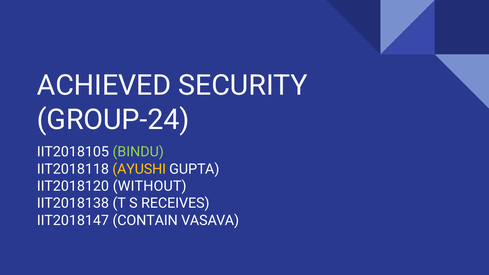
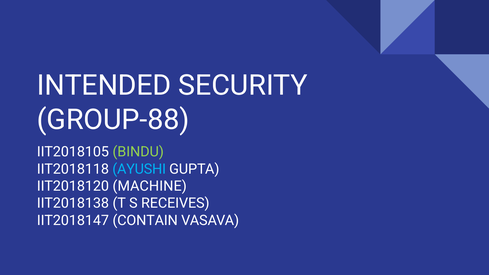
ACHIEVED: ACHIEVED -> INTENDED (104, 86)
GROUP-24: GROUP-24 -> GROUP-88 (113, 120)
AYUSHI colour: yellow -> light blue (139, 169)
WITHOUT: WITHOUT -> MACHINE (150, 186)
